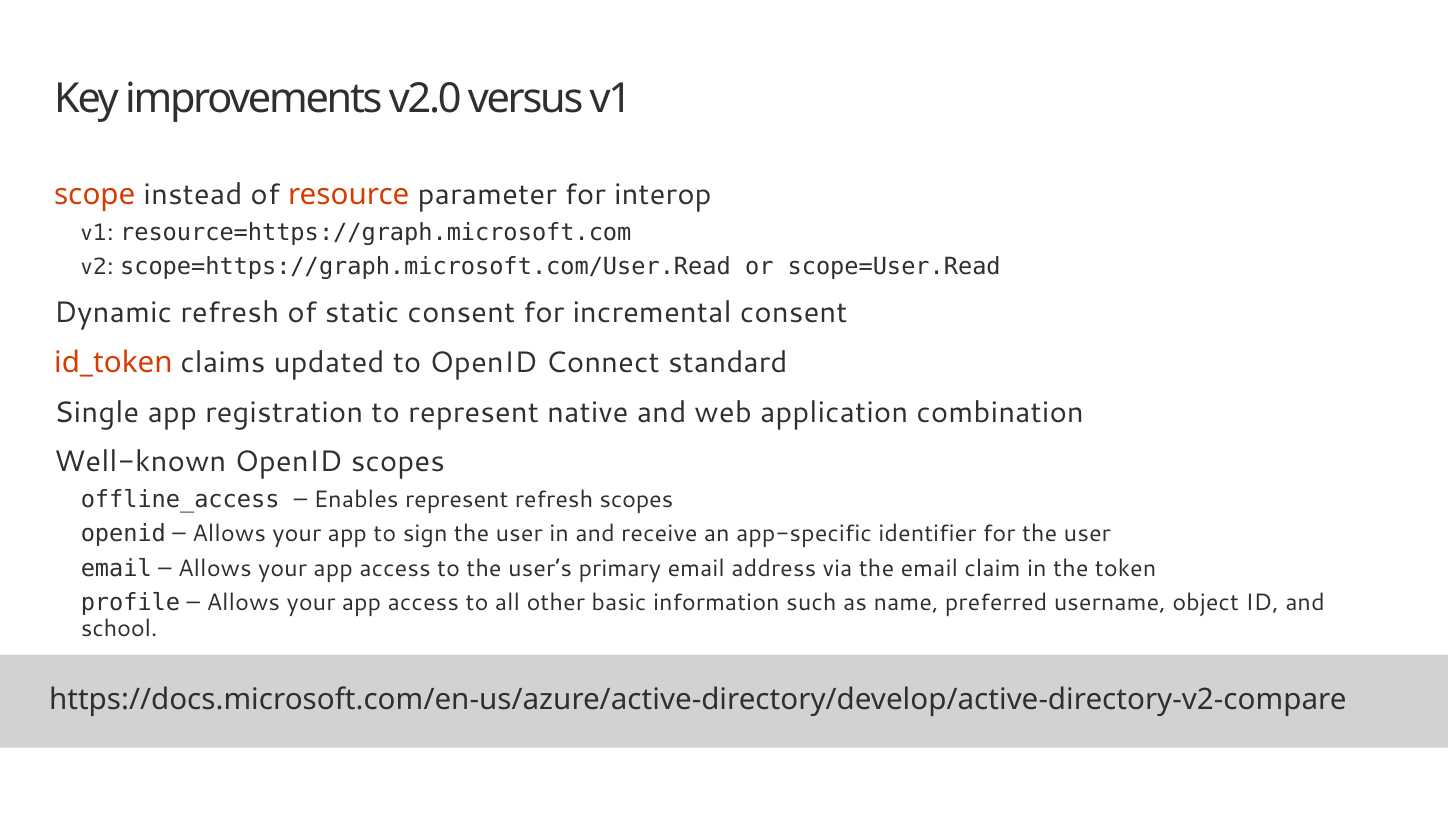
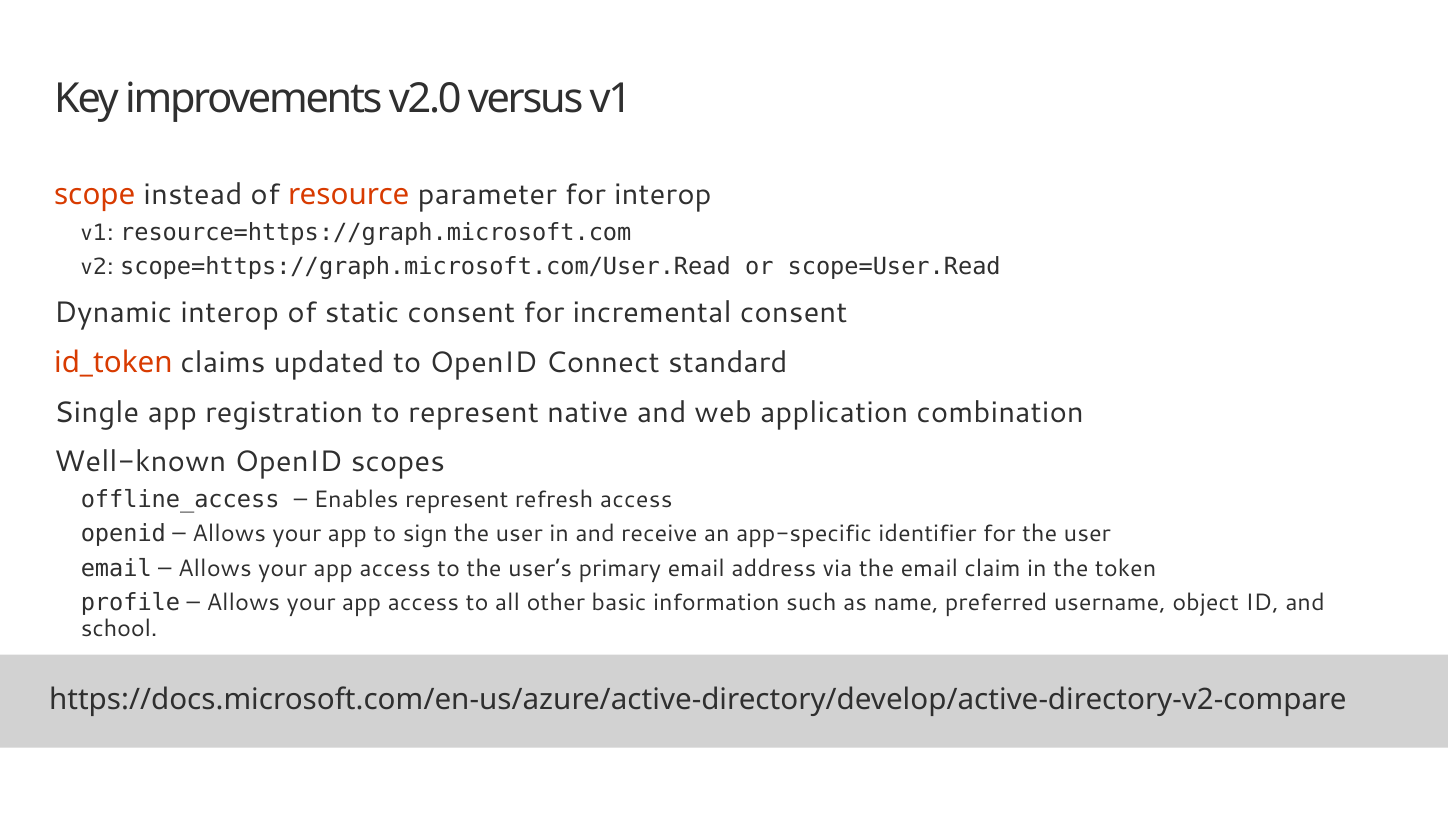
Dynamic refresh: refresh -> interop (230, 313)
refresh scopes: scopes -> access (636, 500)
